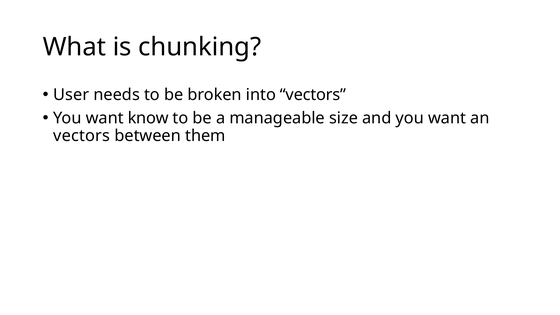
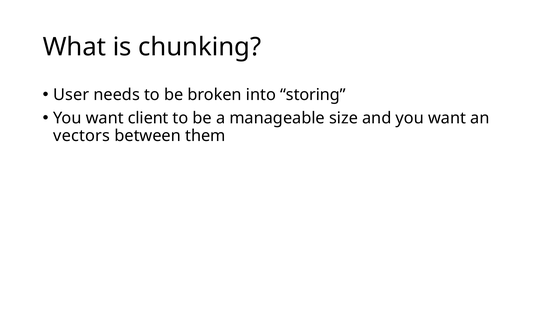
into vectors: vectors -> storing (313, 95)
know: know -> client (148, 118)
